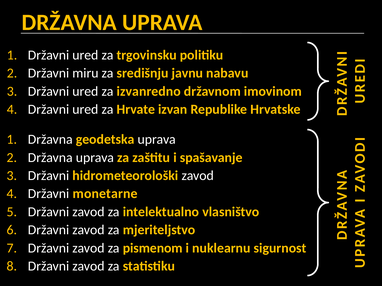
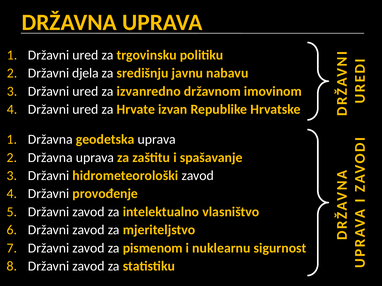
miru: miru -> djela (86, 73)
monetarne: monetarne -> provođenje (105, 194)
